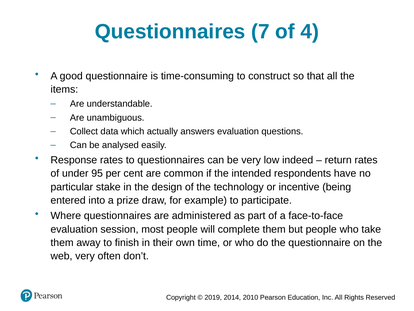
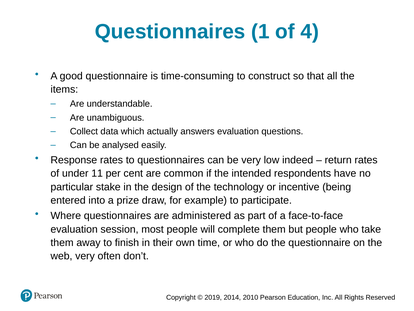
7: 7 -> 1 (260, 31)
95: 95 -> 11 (97, 173)
